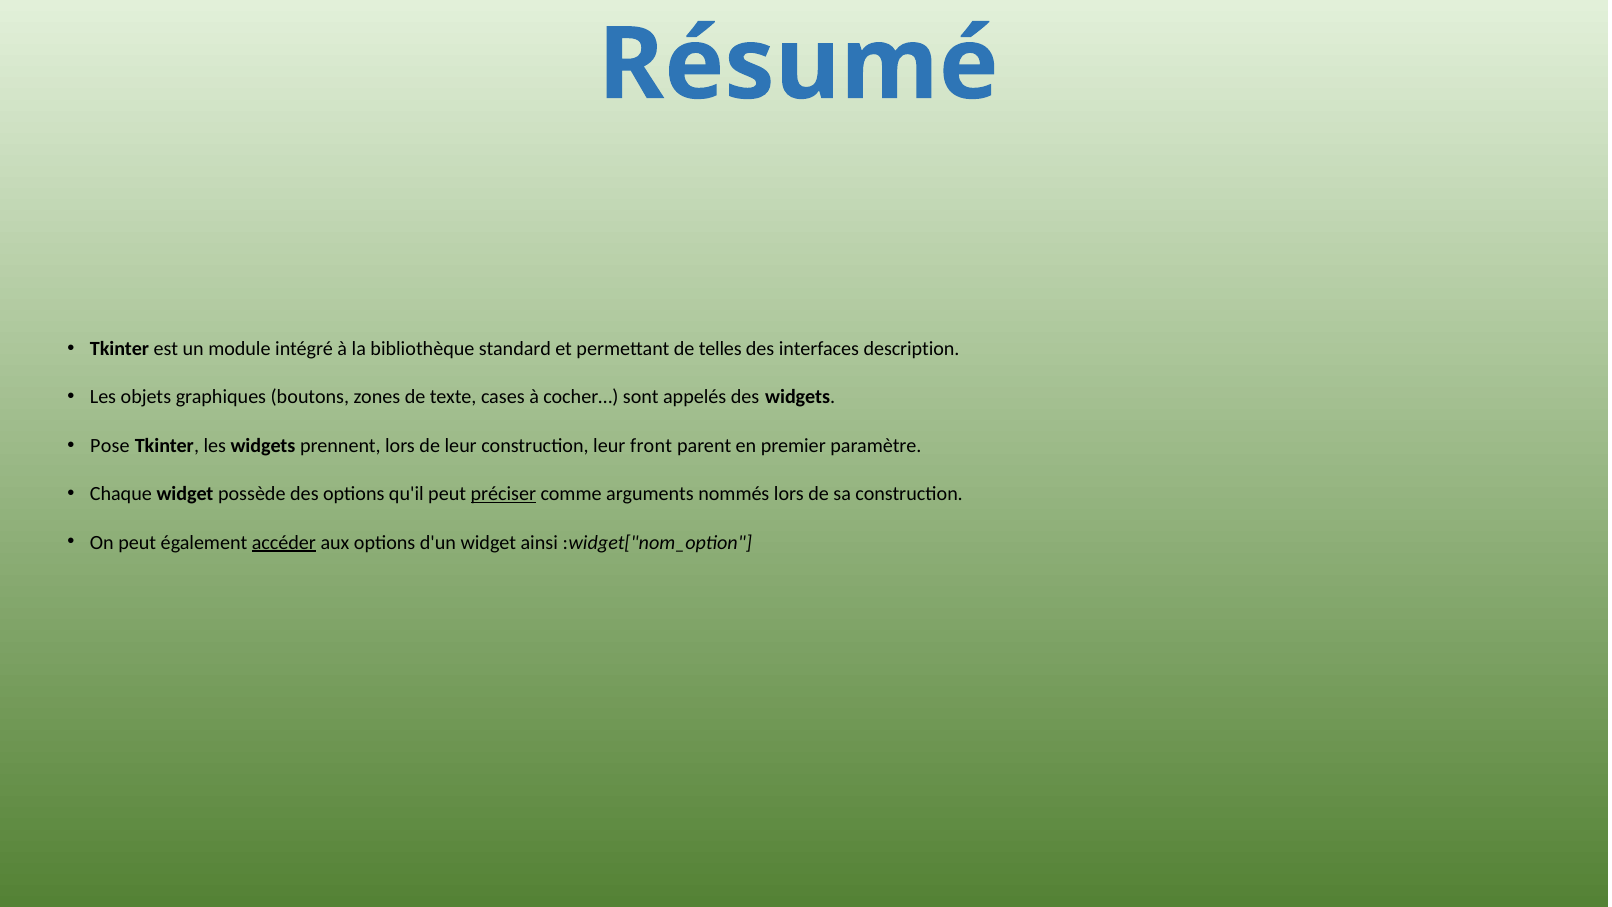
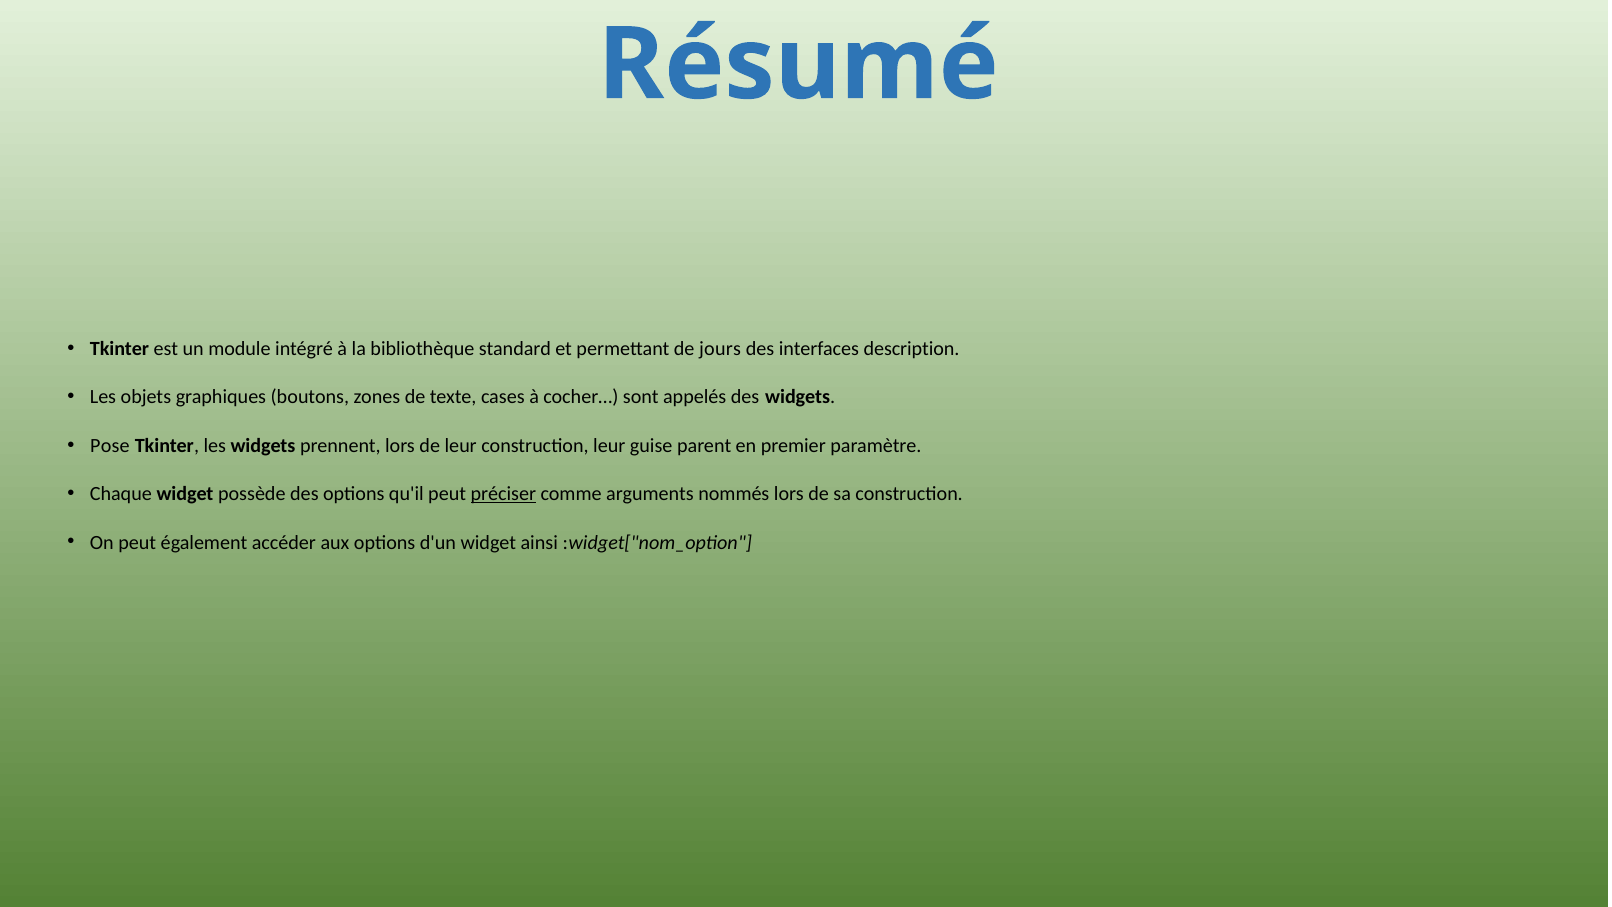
telles: telles -> jours (720, 349)
front: front -> guise (651, 445)
accéder underline: present -> none (284, 542)
